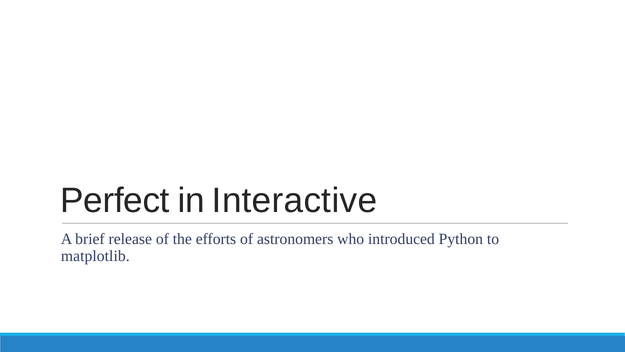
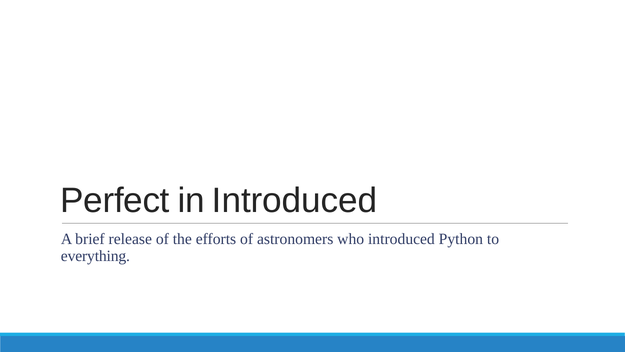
in Interactive: Interactive -> Introduced (295, 201)
matplotlib: matplotlib -> everything (95, 256)
